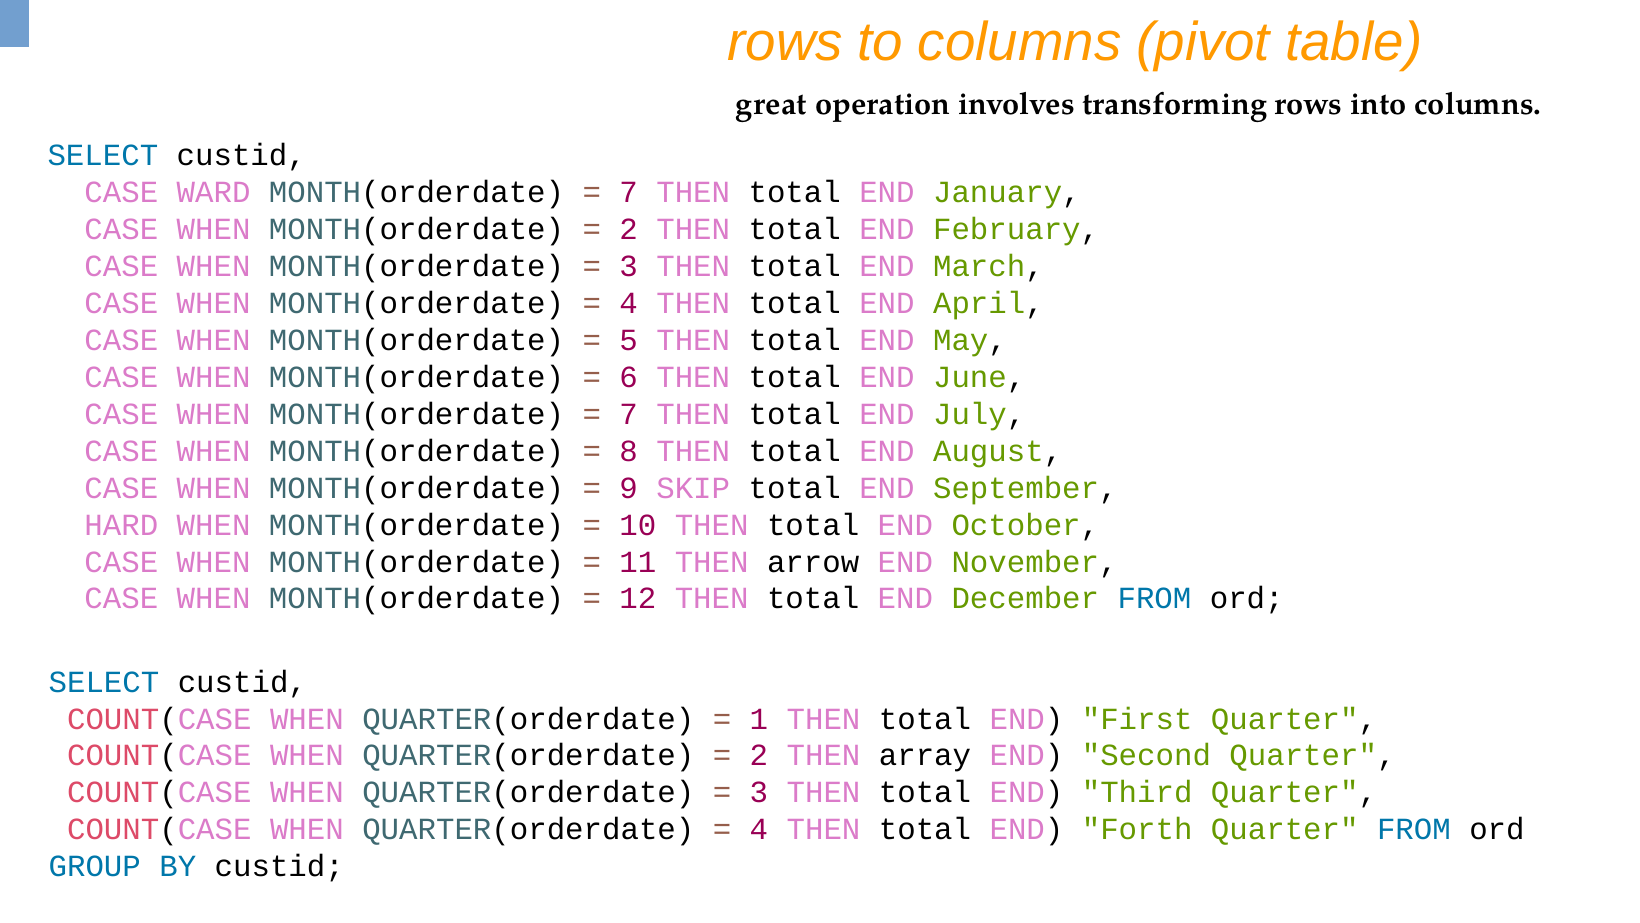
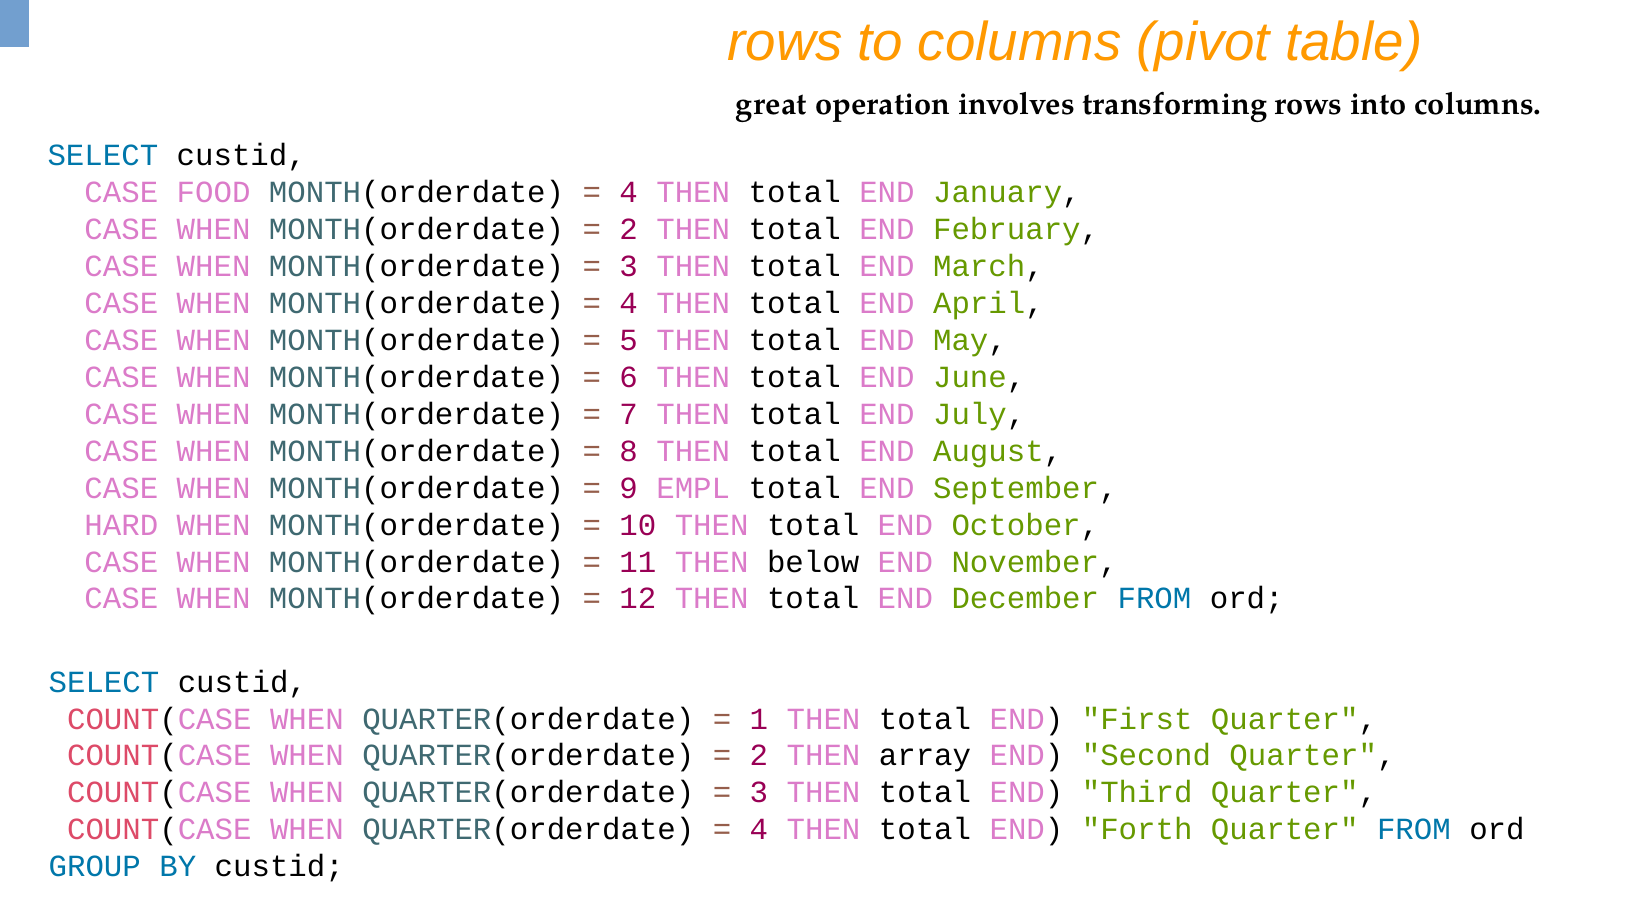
WARD: WARD -> FOOD (214, 193)
7: 7 -> 4 (629, 193)
SKIP: SKIP -> EMPL (693, 488)
arrow: arrow -> below (813, 562)
